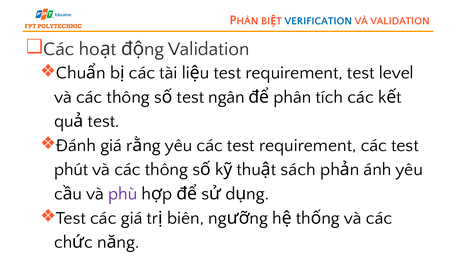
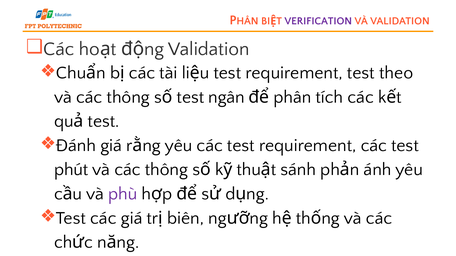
VERIFICATION colour: blue -> purple (318, 21)
level: level -> theo (396, 73)
sách: sách -> sánh (298, 170)
